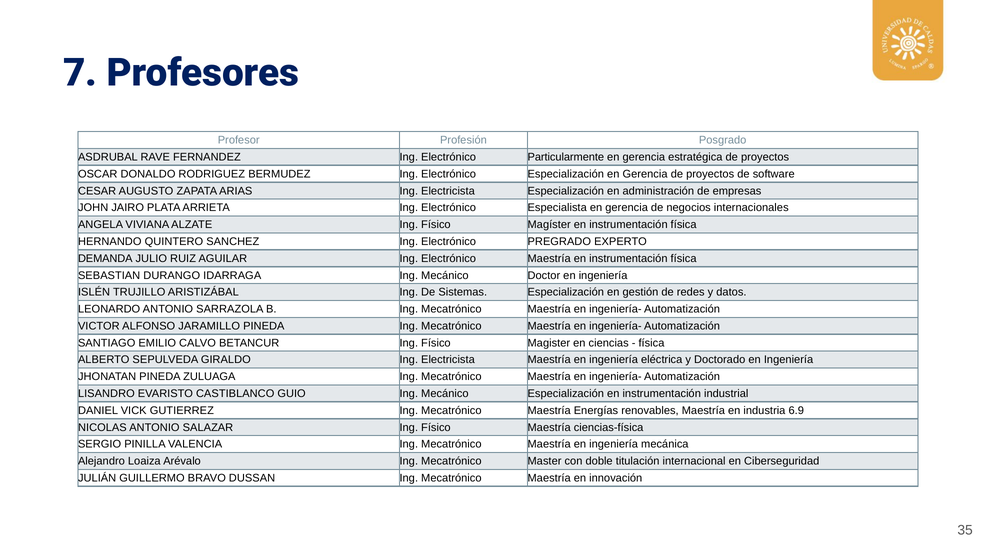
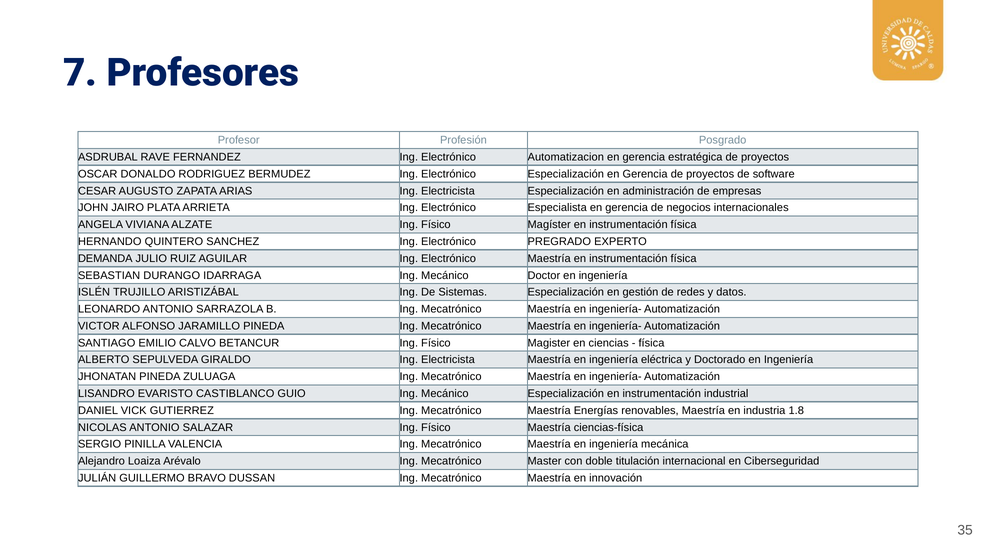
Particularmente: Particularmente -> Automatizacion (566, 157)
6.9: 6.9 -> 1.8 (796, 411)
